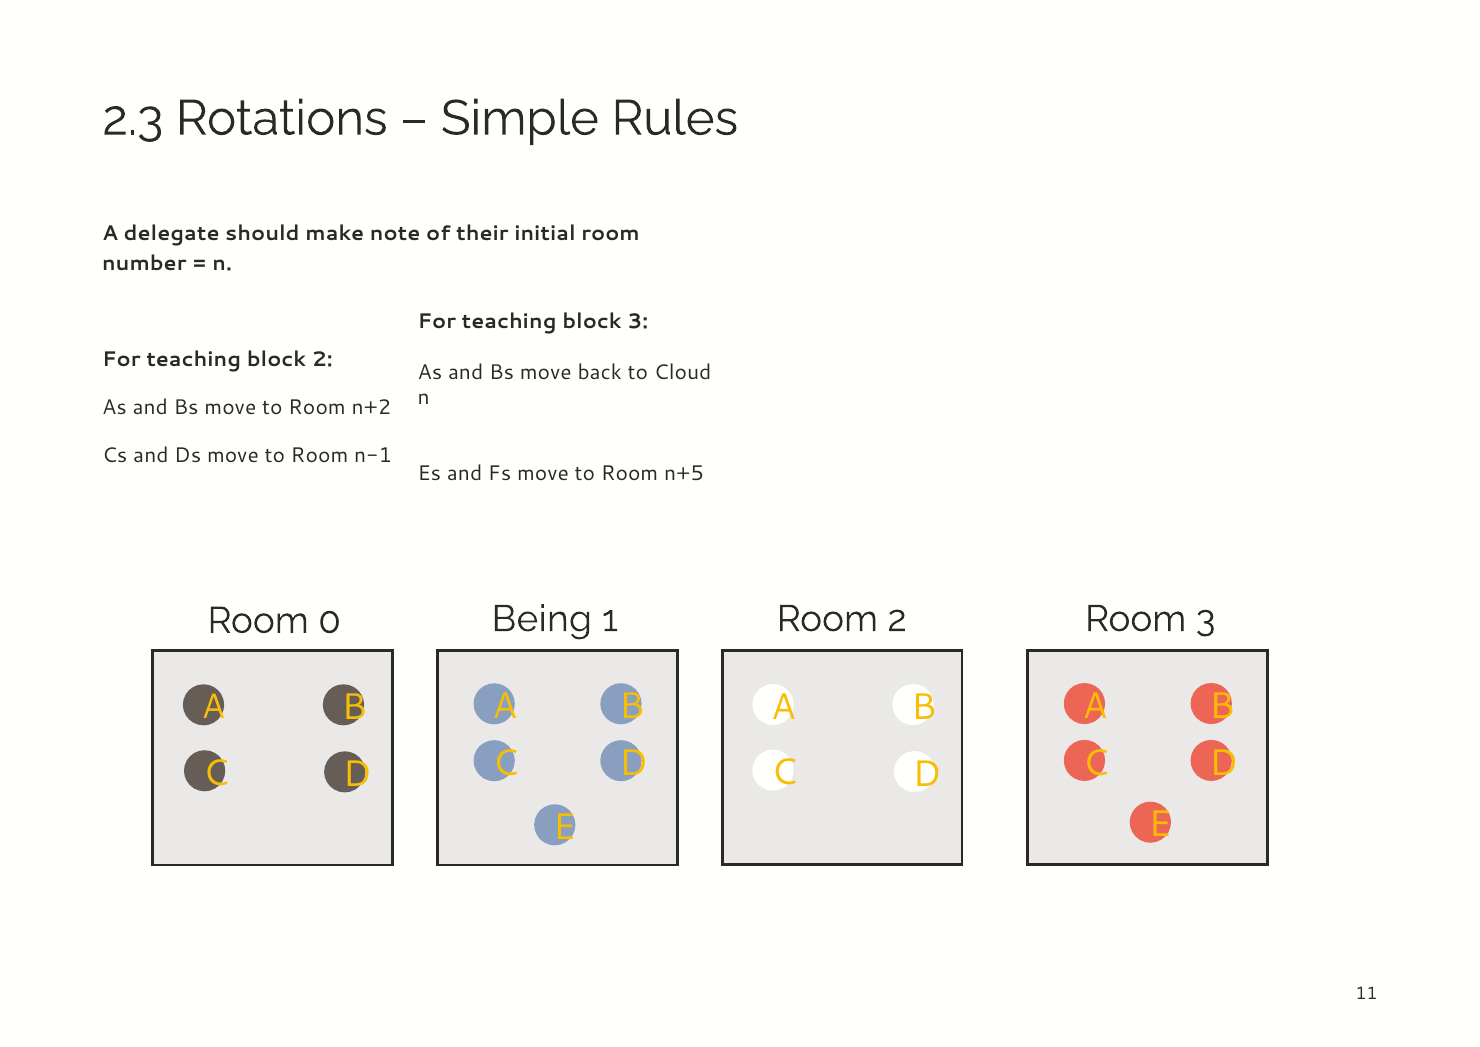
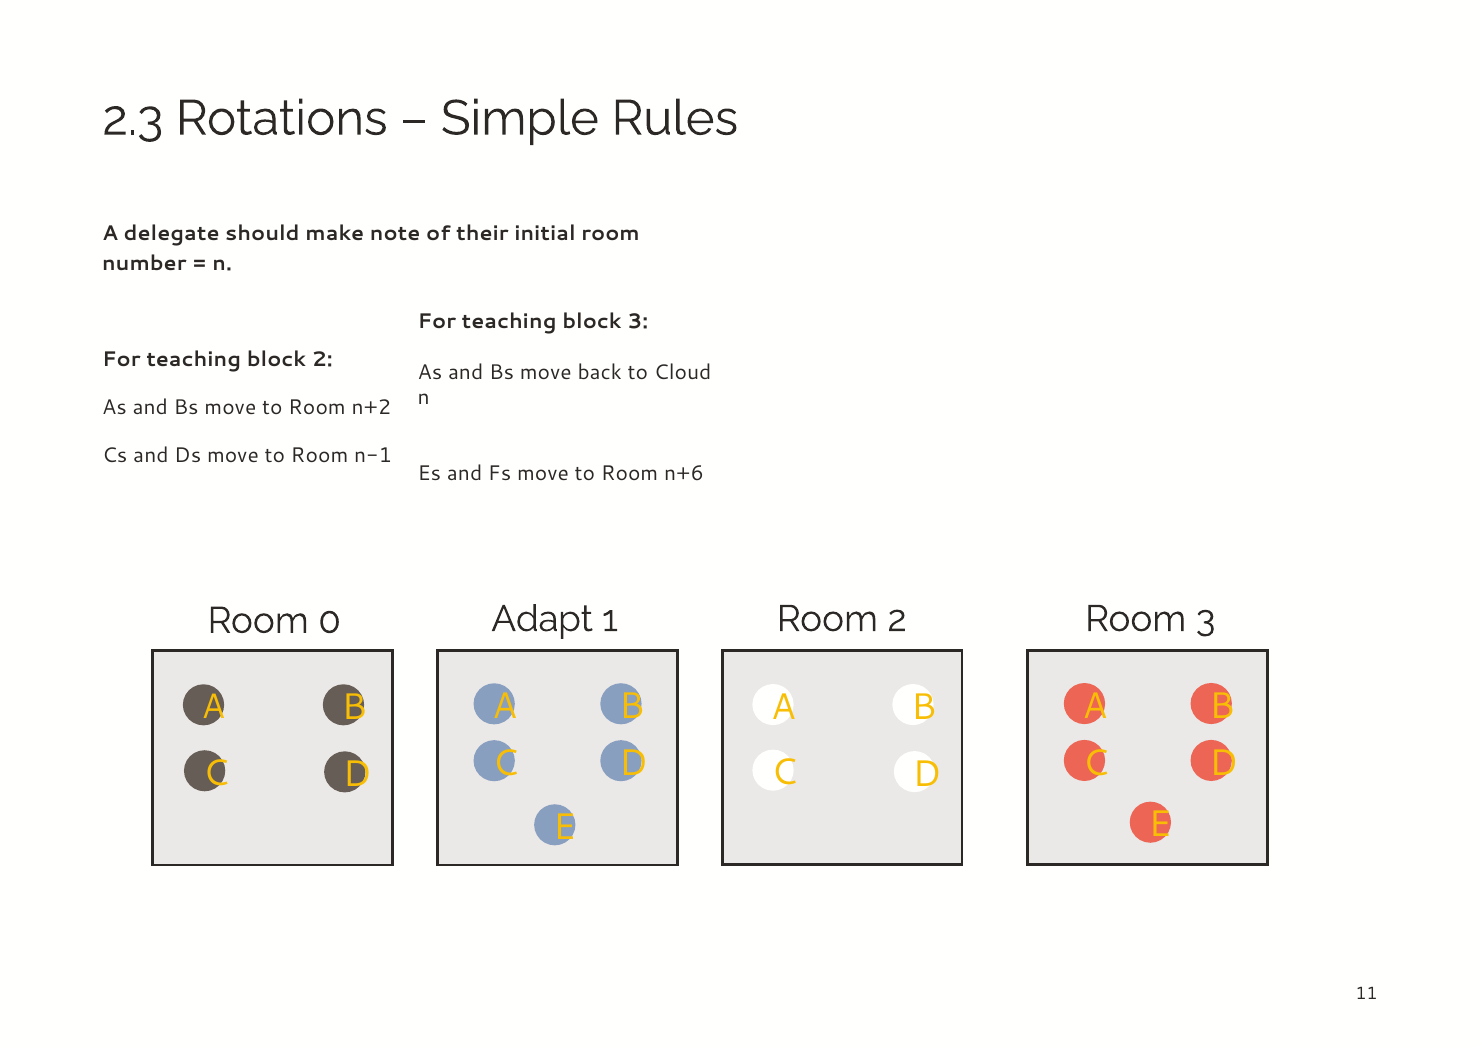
n+5: n+5 -> n+6 (684, 474)
Being: Being -> Adapt (542, 619)
